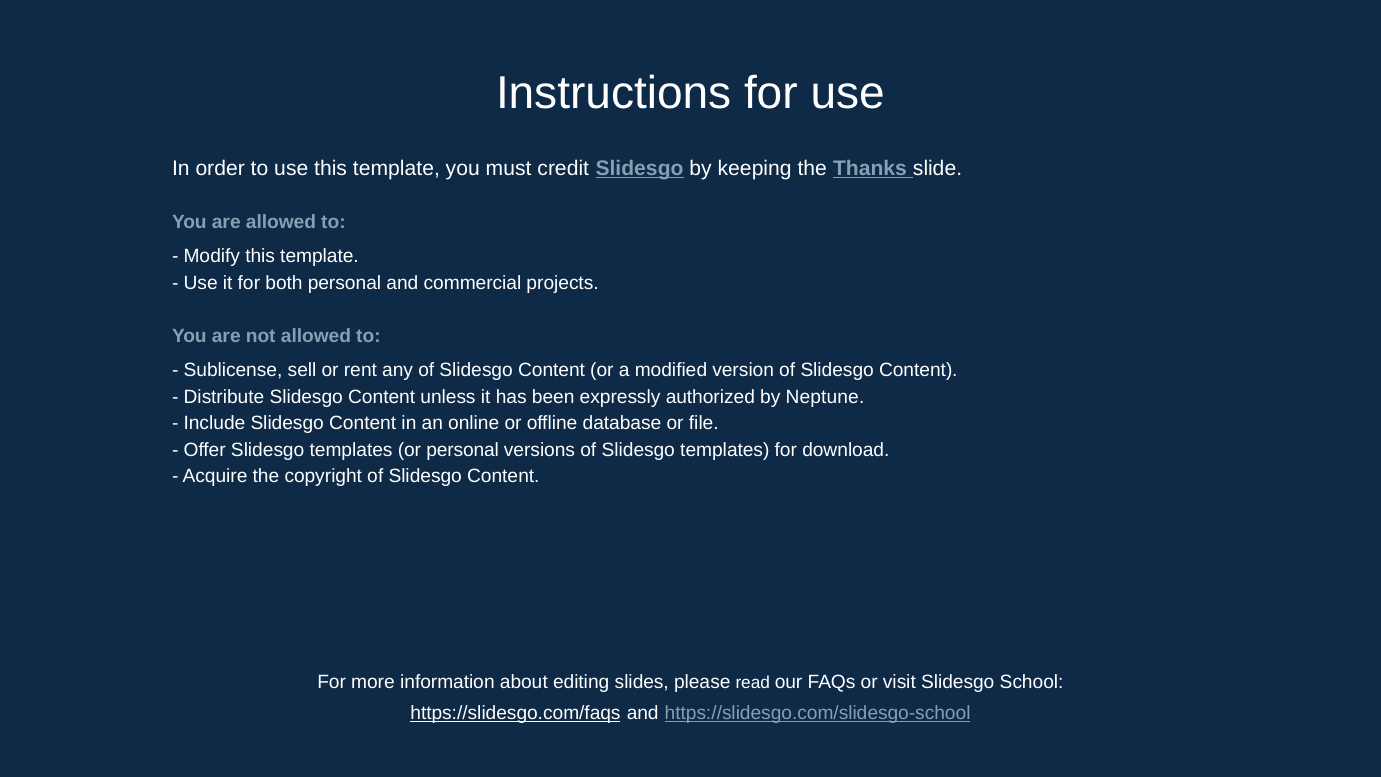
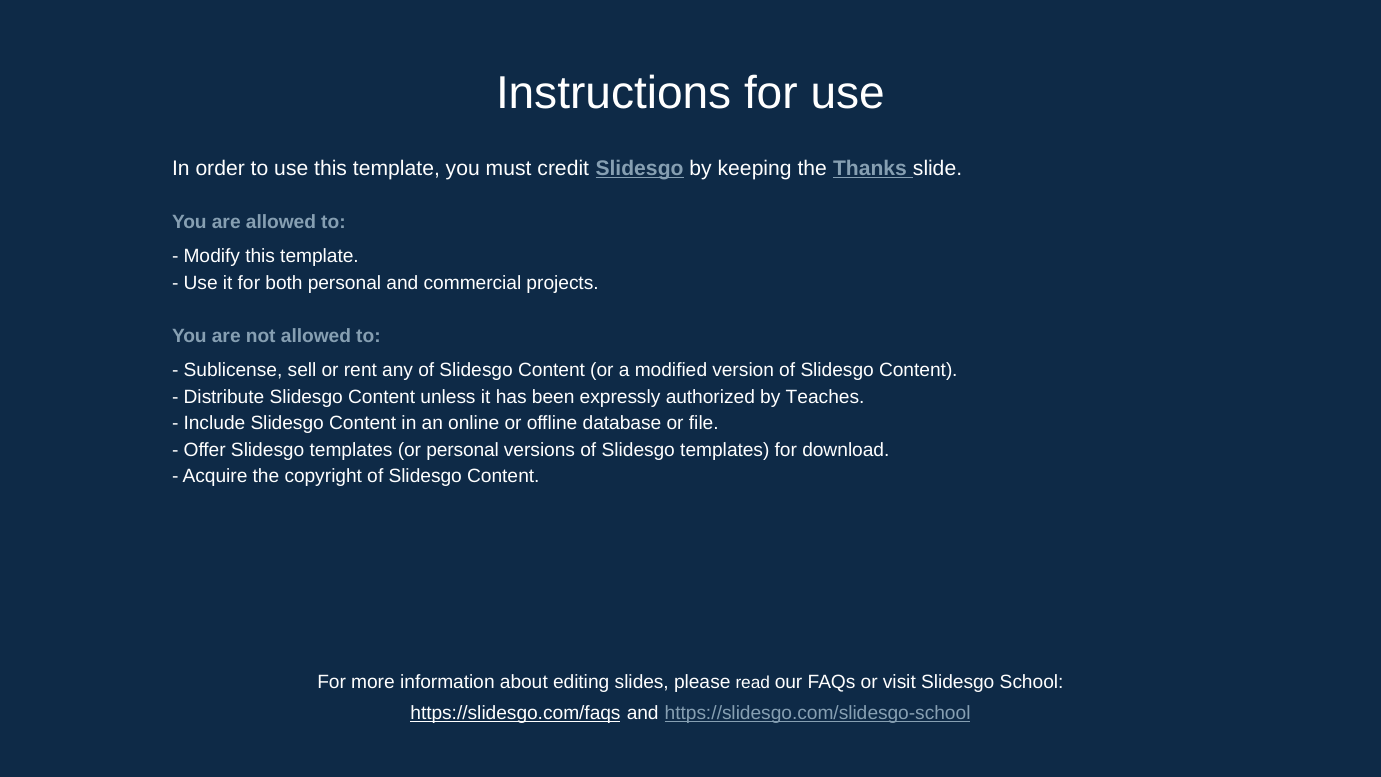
Neptune: Neptune -> Teaches (825, 397)
